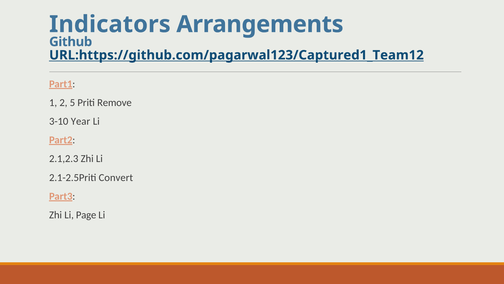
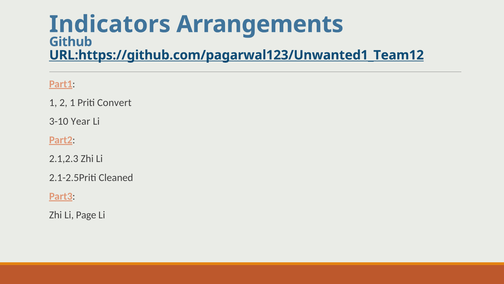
URL:https://github.com/pagarwal123/Captured1_Team12: URL:https://github.com/pagarwal123/Captured1_Team12 -> URL:https://github.com/pagarwal123/Unwanted1_Team12 (237, 55)
2 5: 5 -> 1 (72, 102)
Remove: Remove -> Convert (114, 102)
Convert: Convert -> Cleaned (116, 177)
